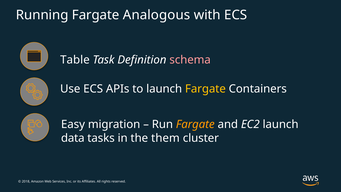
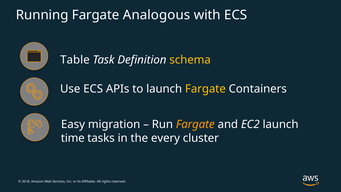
schema colour: pink -> yellow (190, 60)
data: data -> time (73, 138)
them: them -> every (166, 138)
